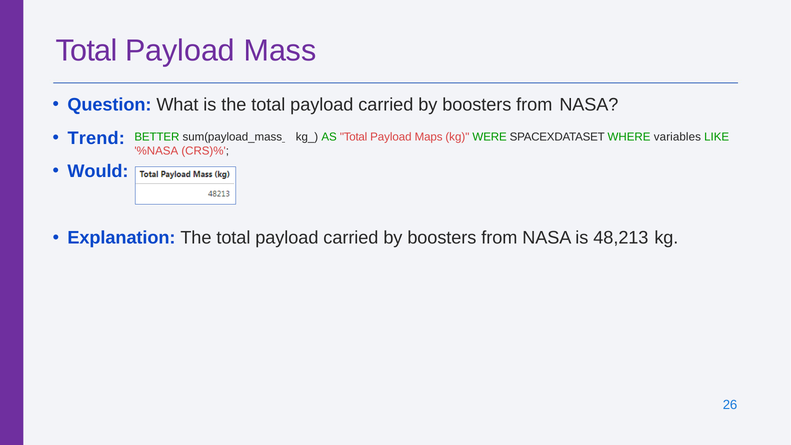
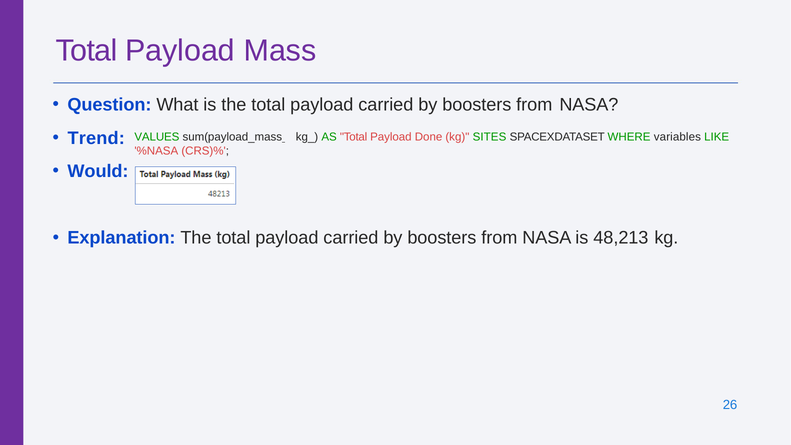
BETTER: BETTER -> VALUES (157, 137)
Maps: Maps -> Done (429, 137)
WERE: WERE -> SITES (489, 137)
